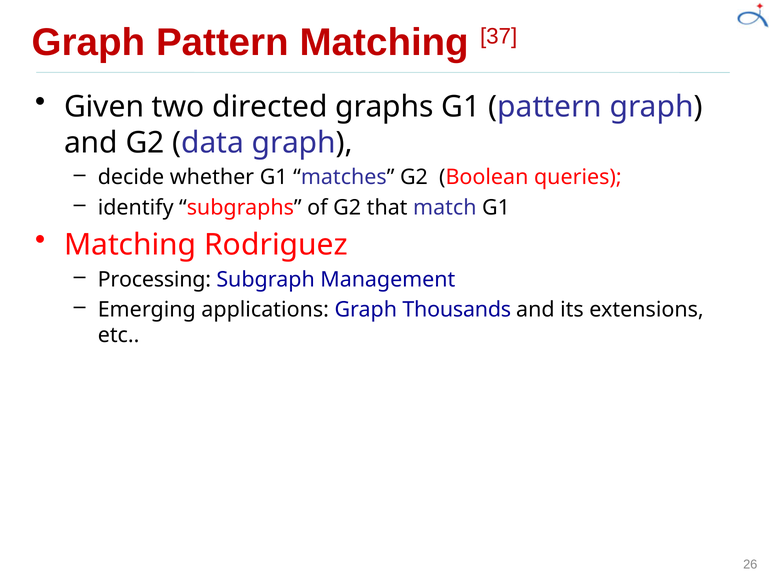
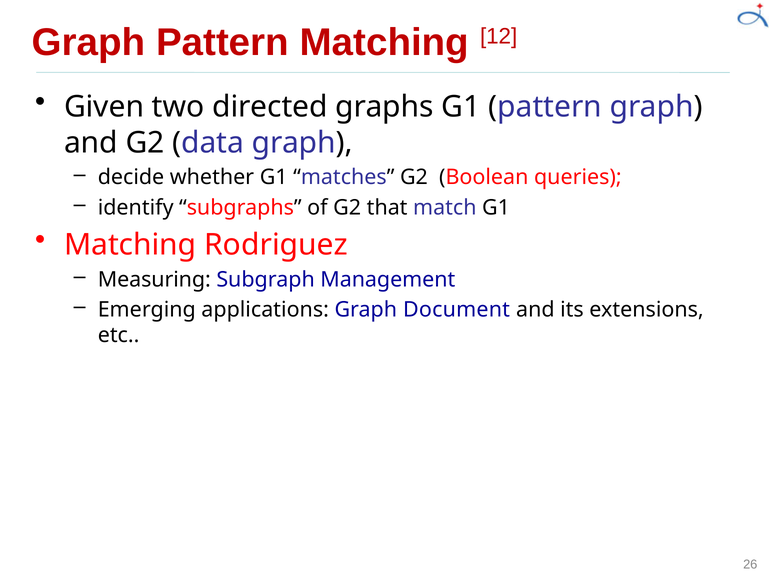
37: 37 -> 12 (499, 36)
Processing: Processing -> Measuring (154, 280)
Thousands: Thousands -> Document (457, 310)
